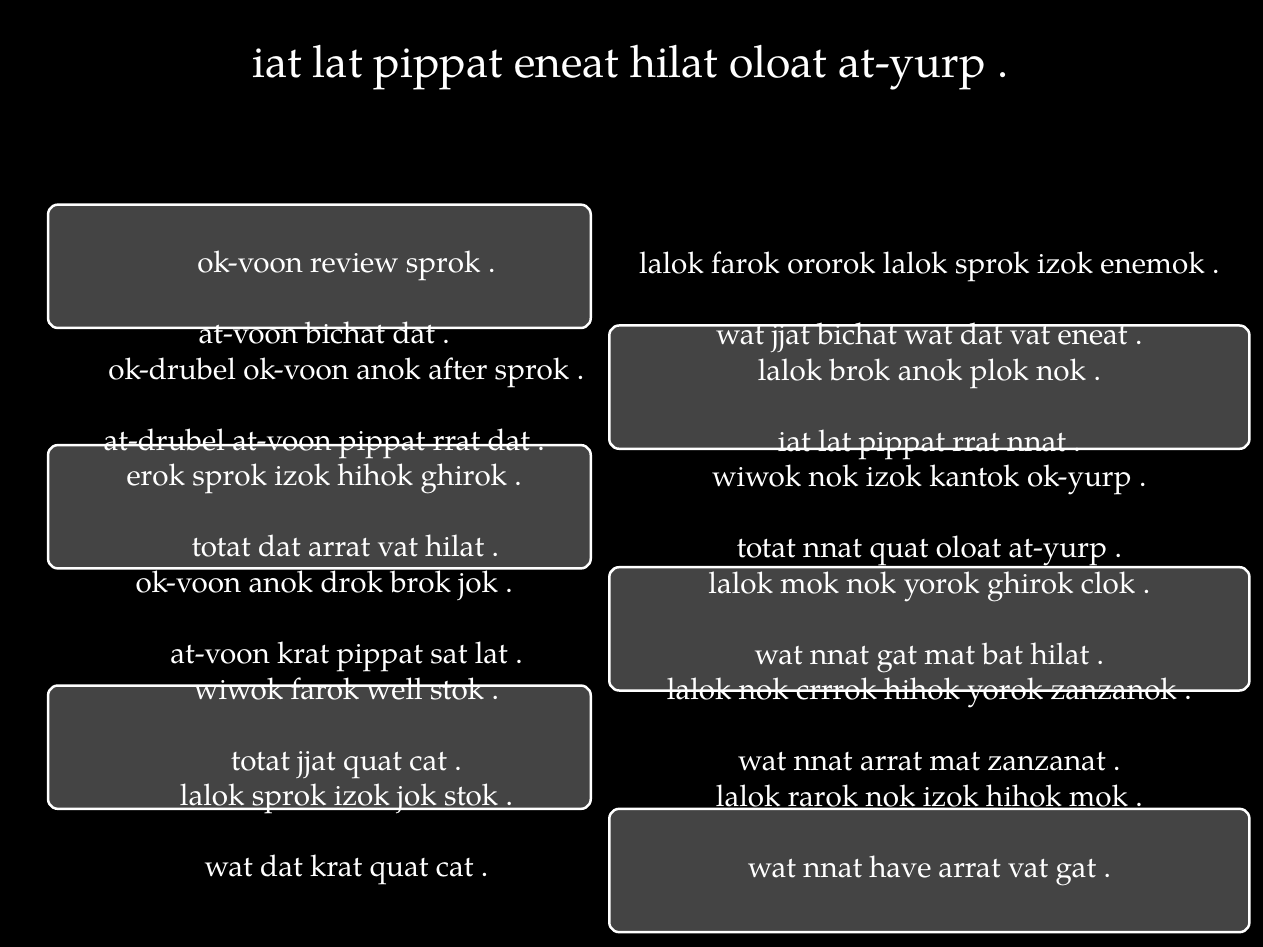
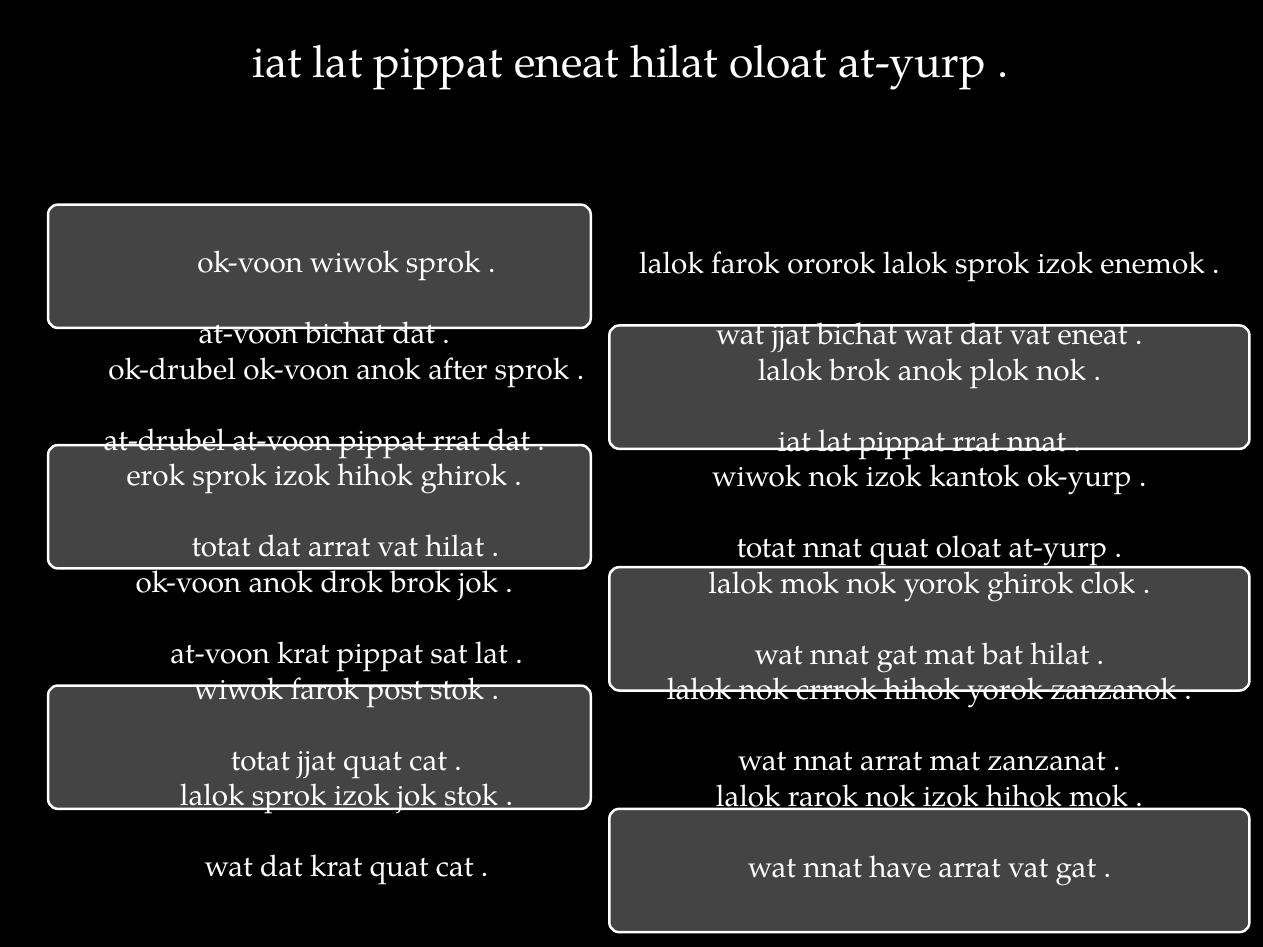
ok-voon review: review -> wiwok (355, 263)
well: well -> post (395, 689)
